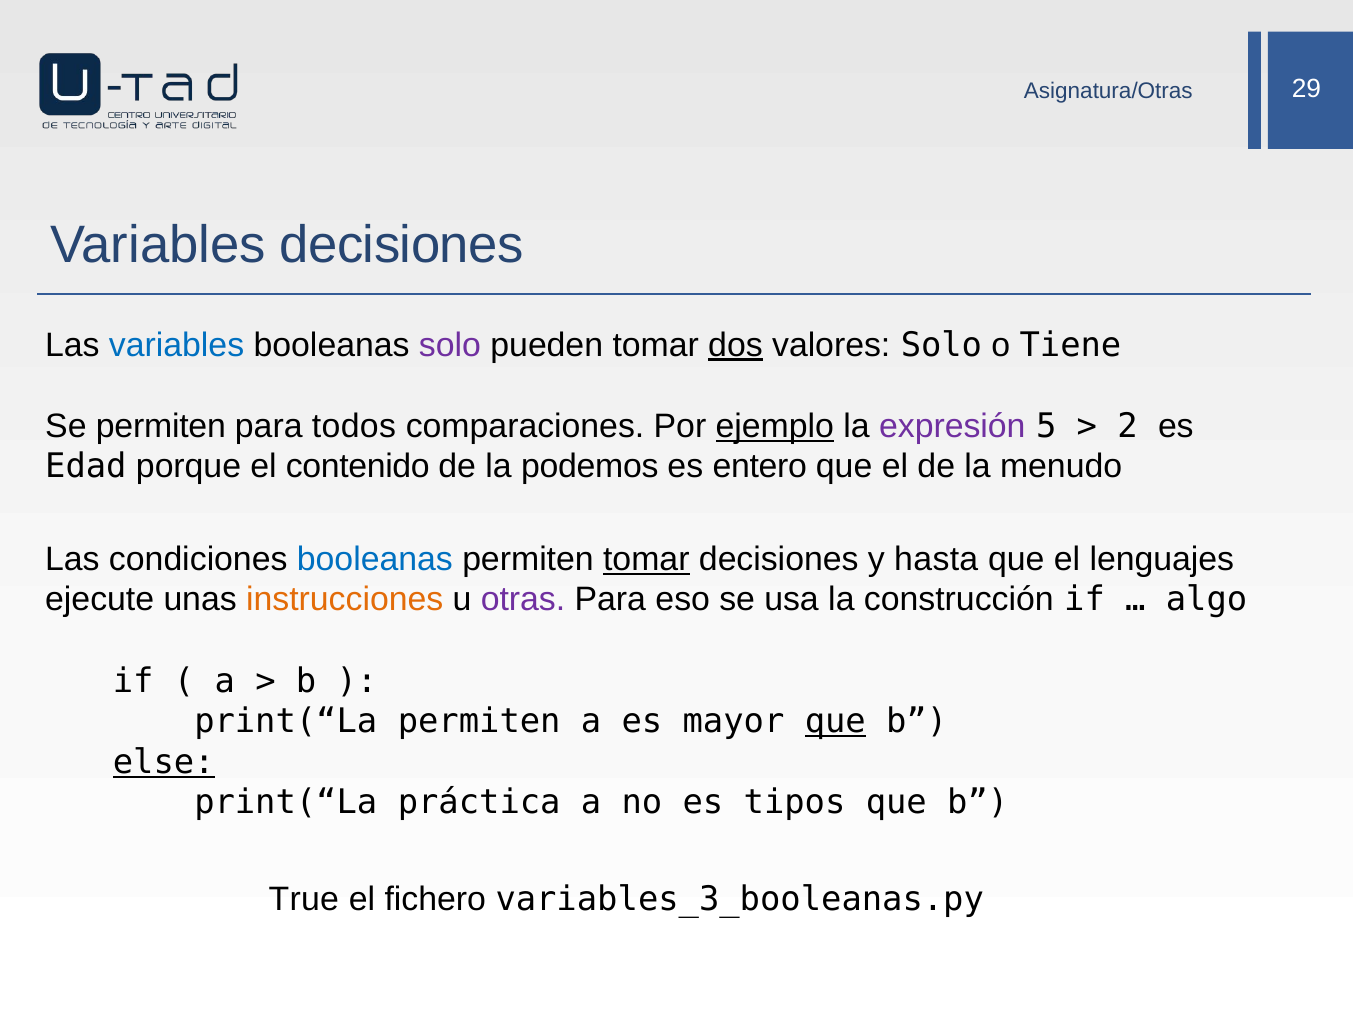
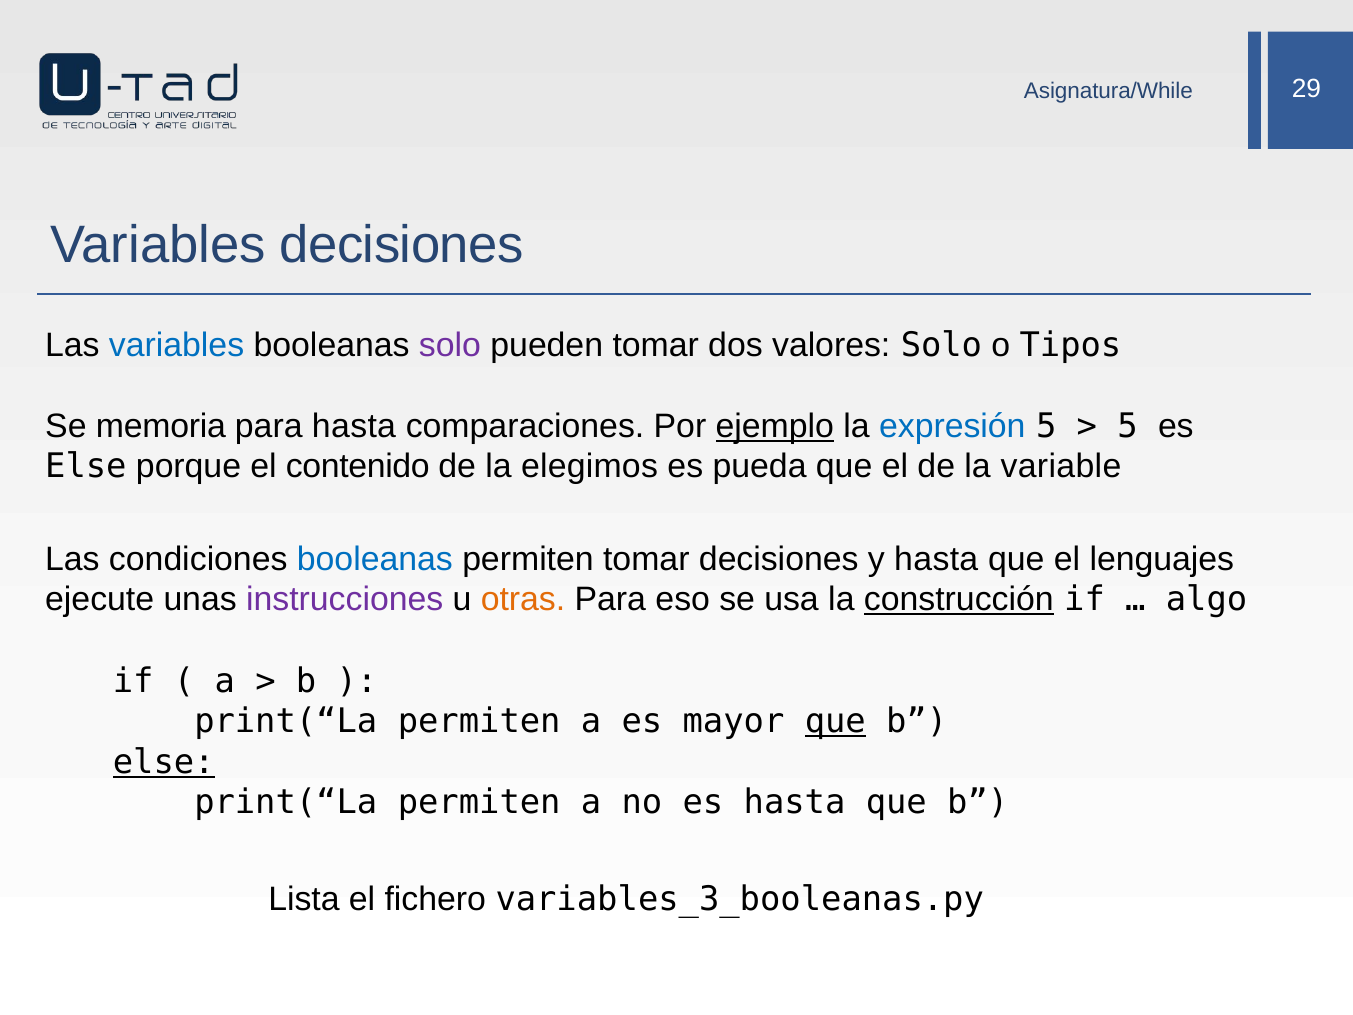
Asignatura/Otras: Asignatura/Otras -> Asignatura/While (1108, 91)
dos underline: present -> none (735, 345)
Tiene: Tiene -> Tipos (1070, 345)
Se permiten: permiten -> memoria (161, 426)
para todos: todos -> hasta (354, 426)
expresión colour: purple -> blue (952, 426)
2: 2 -> 5 (1128, 426)
Edad: Edad -> Else (86, 467)
podemos: podemos -> elegimos (590, 467)
entero: entero -> pueda (760, 467)
menudo: menudo -> variable (1061, 467)
tomar underline: present -> none (646, 559)
instrucciones colour: orange -> purple (345, 600)
otras colour: purple -> orange (523, 600)
construcción underline: none -> present (959, 600)
práctica: práctica -> permiten (479, 803)
es tipos: tipos -> hasta (795, 803)
True: True -> Lista (304, 899)
